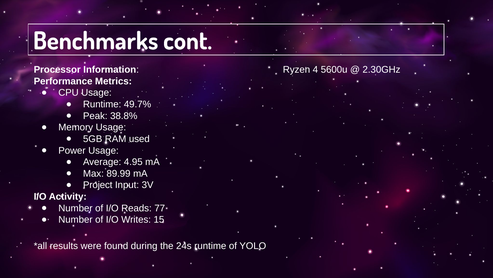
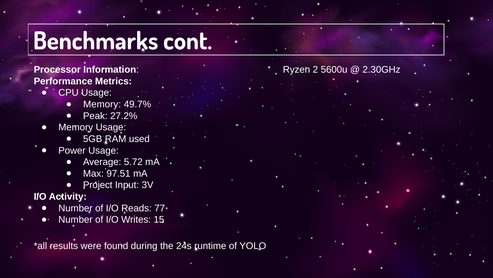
4: 4 -> 2 (315, 70)
Runtime: Runtime -> Memory (102, 104)
38.8%: 38.8% -> 27.2% (124, 116)
4.95: 4.95 -> 5.72 (133, 162)
89.99: 89.99 -> 97.51 (119, 173)
